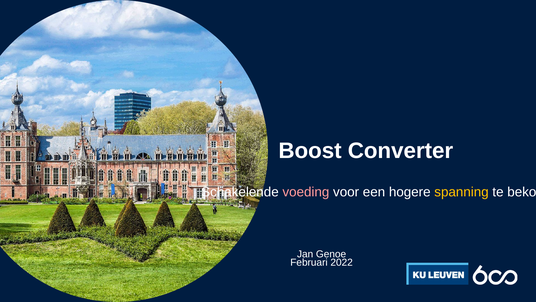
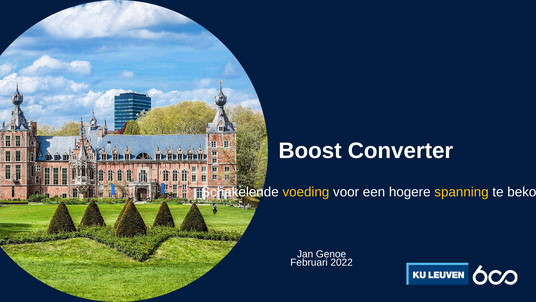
voeding colour: pink -> yellow (306, 192)
